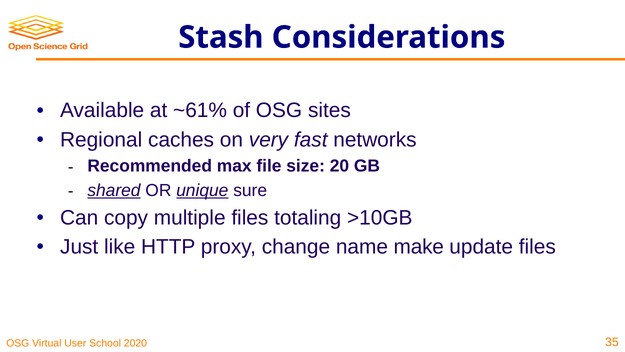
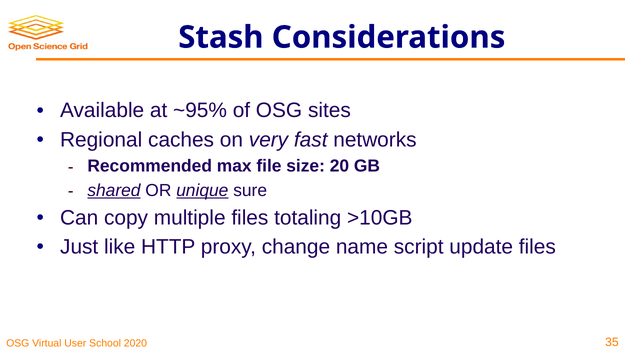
~61%: ~61% -> ~95% (200, 110)
make: make -> script (419, 247)
